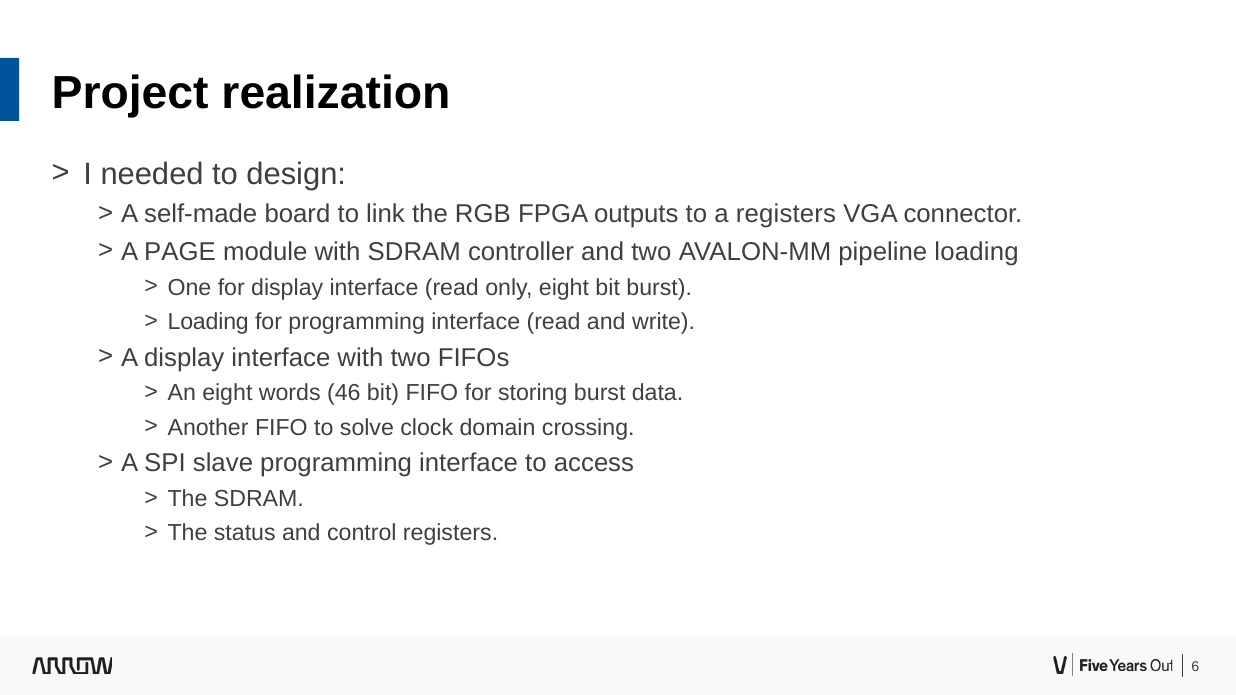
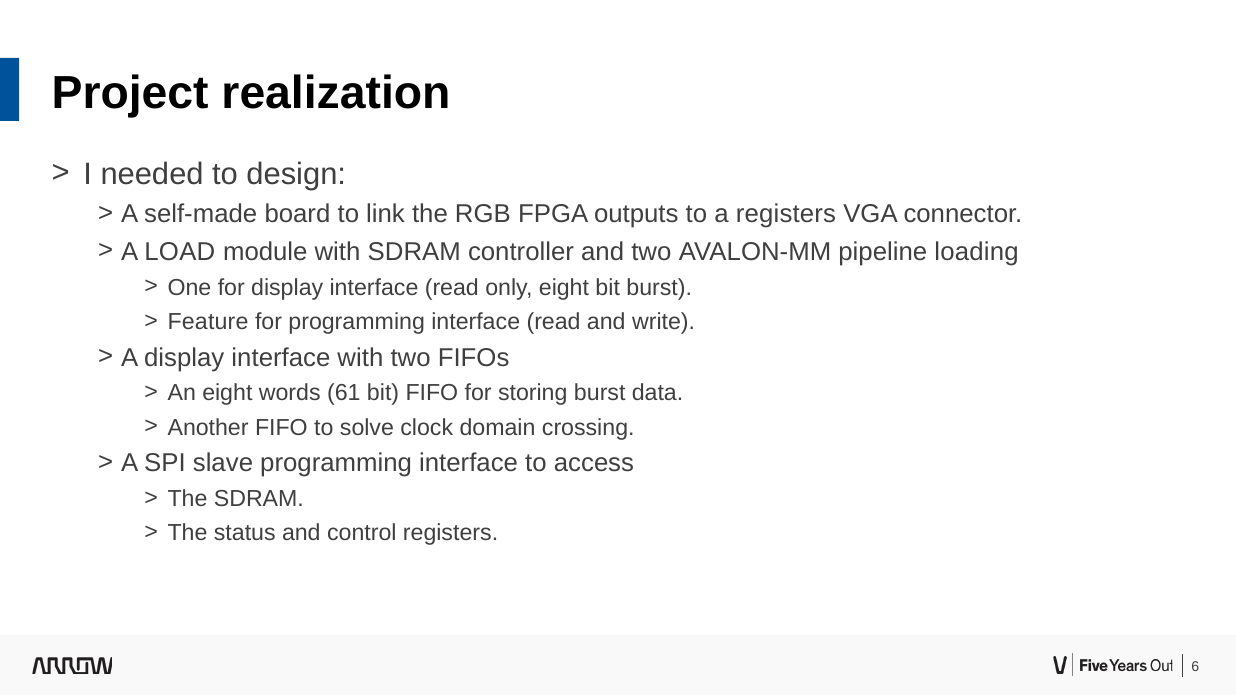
PAGE: PAGE -> LOAD (180, 252)
Loading: Loading -> Feature (208, 322)
46: 46 -> 61 (344, 393)
